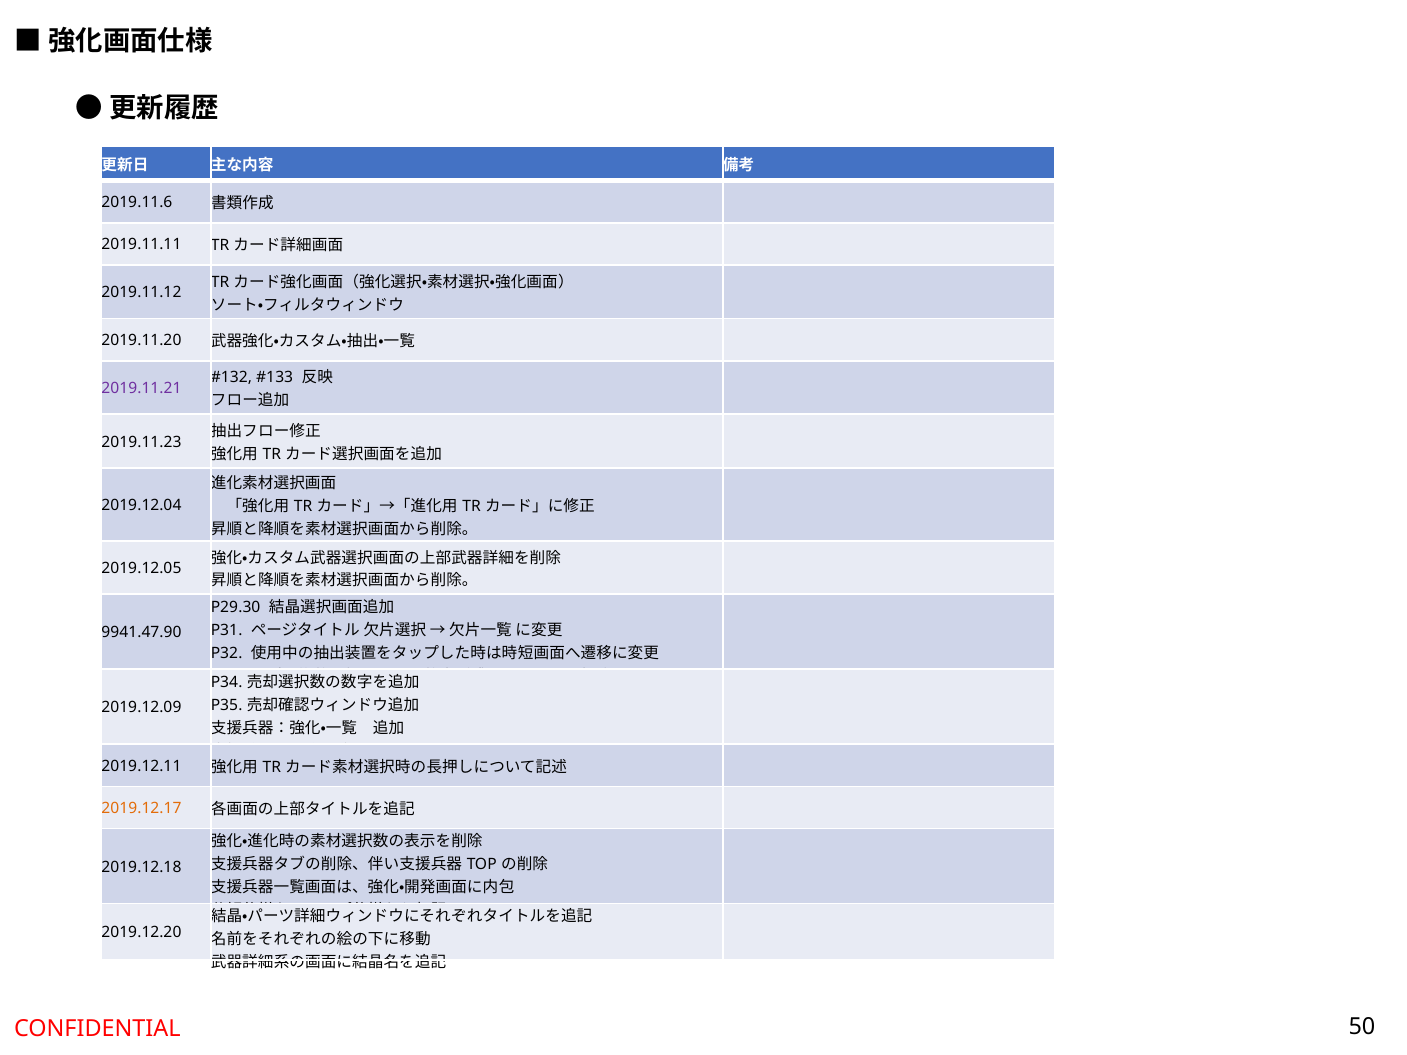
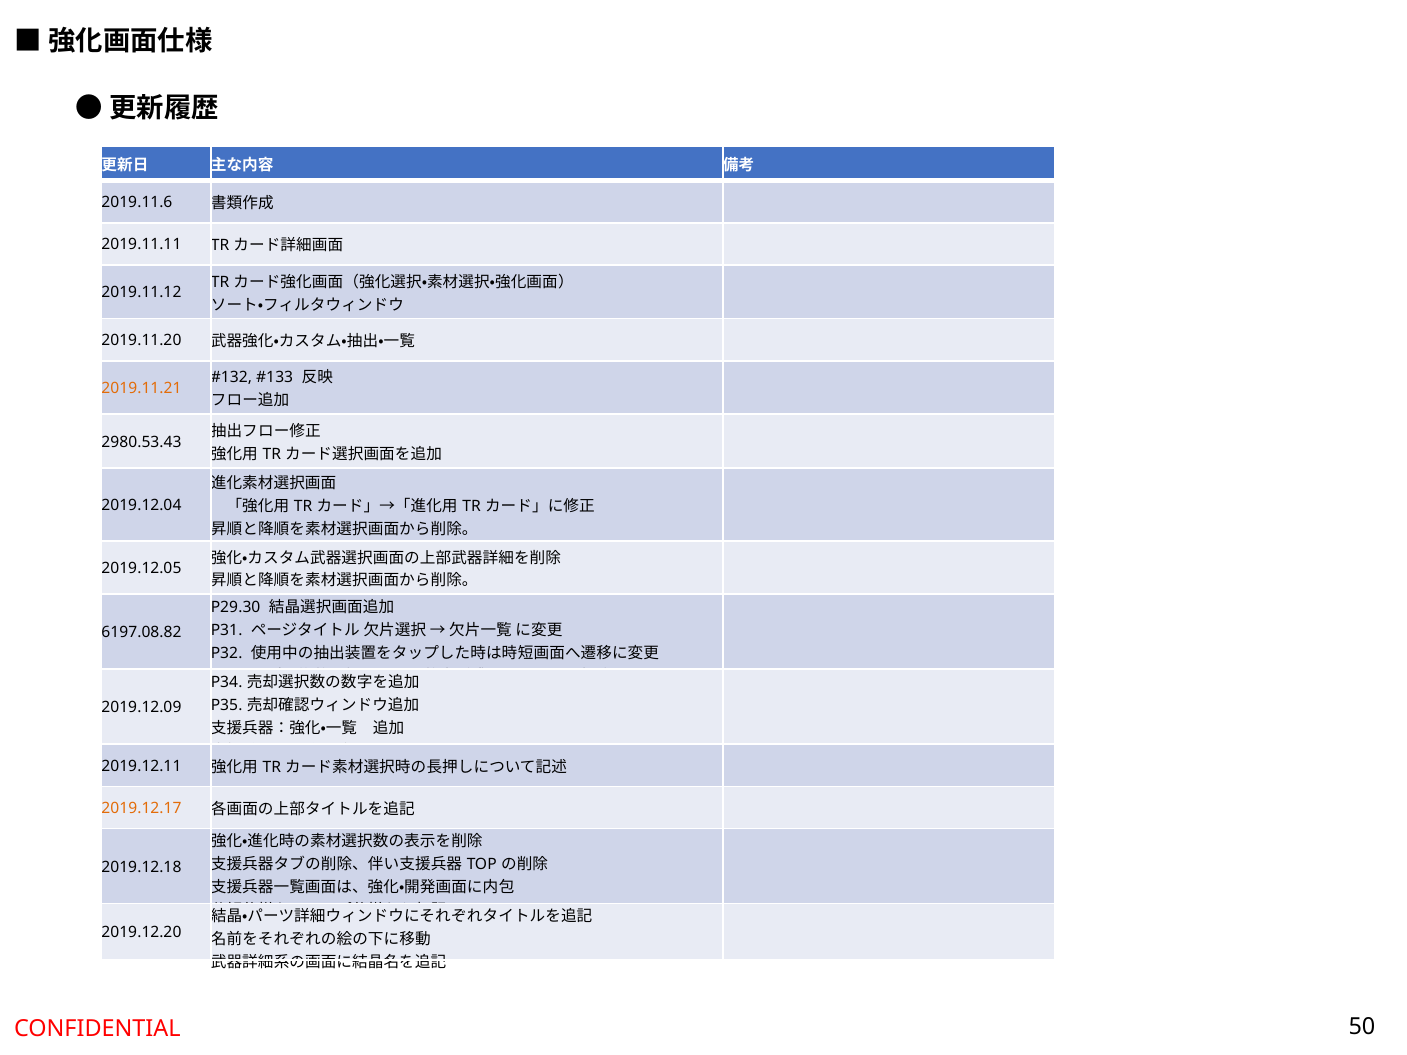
2019.11.21 colour: purple -> orange (142, 389)
2019.11.23: 2019.11.23 -> 2980.53.43 (142, 442)
9941.47.90: 9941.47.90 -> 6197.08.82 (142, 633)
